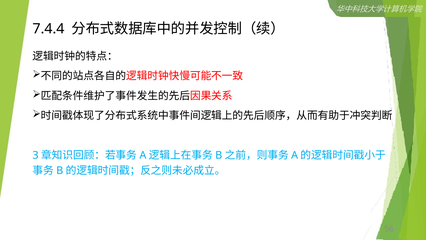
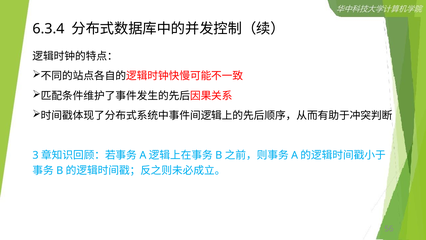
7.4.4: 7.4.4 -> 6.3.4 (48, 29)
